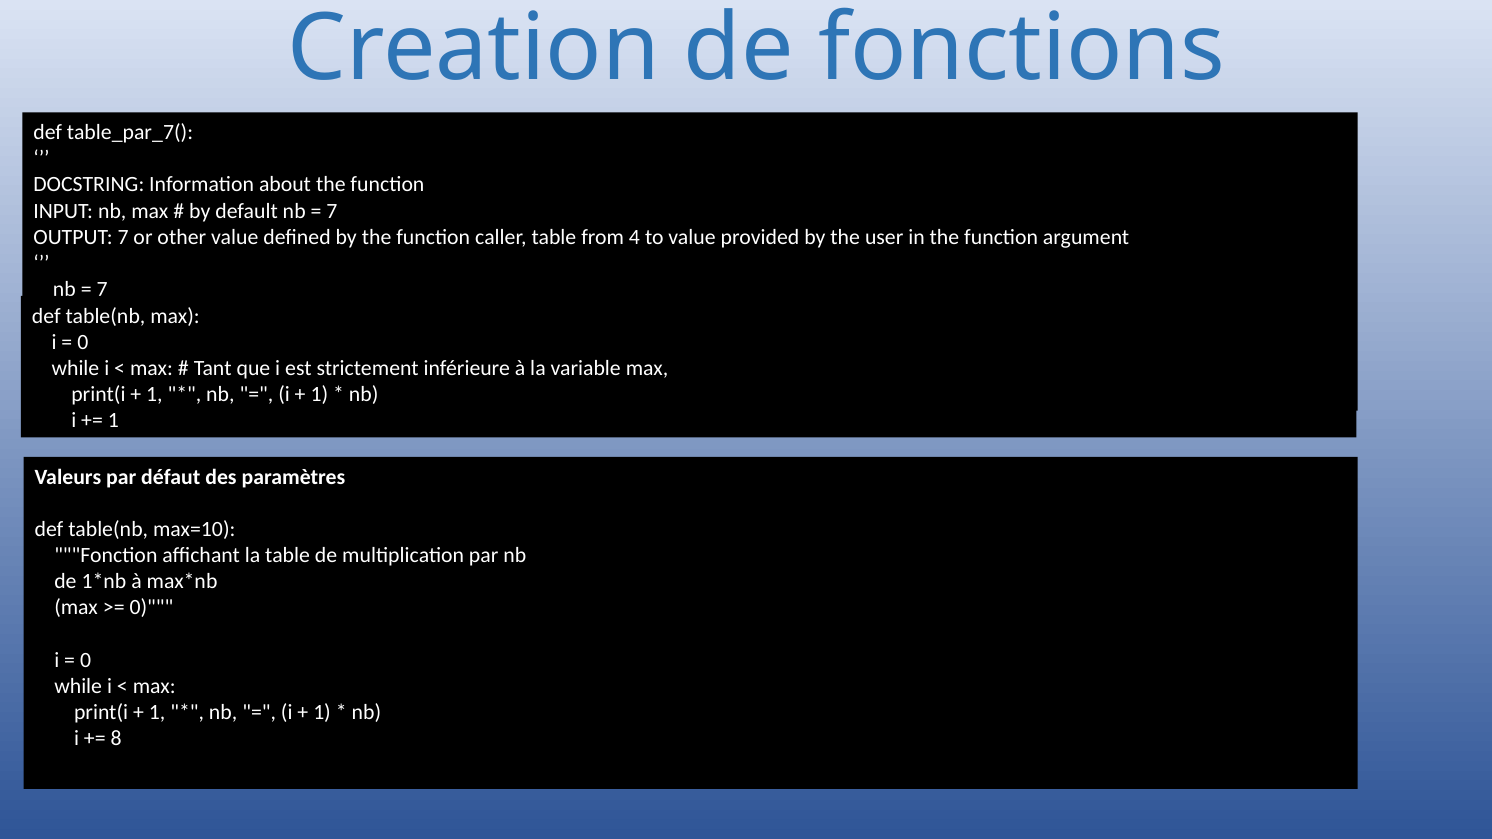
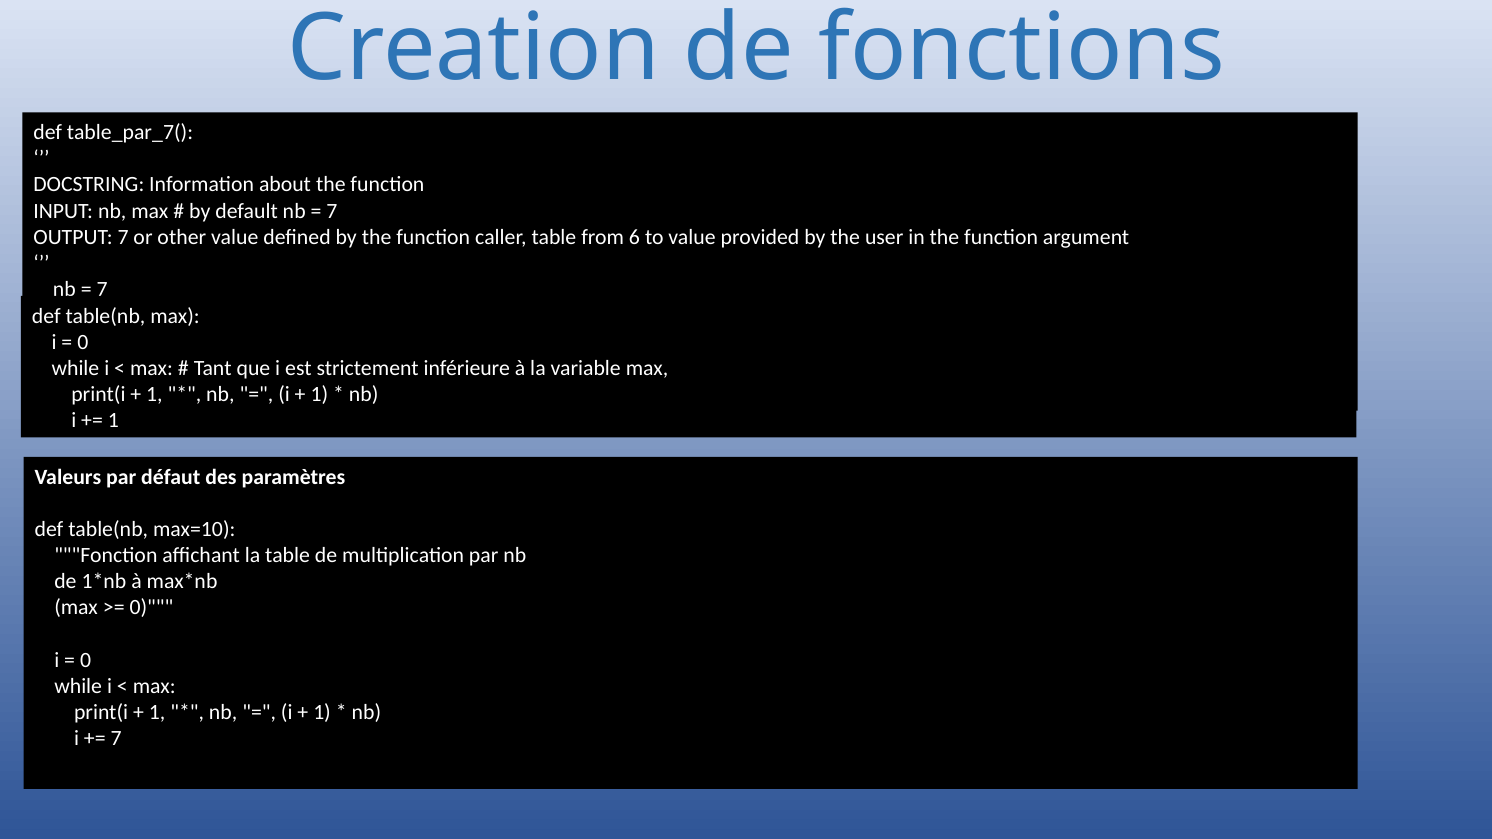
4: 4 -> 6 (635, 237)
8: 8 -> 7 (116, 738)
